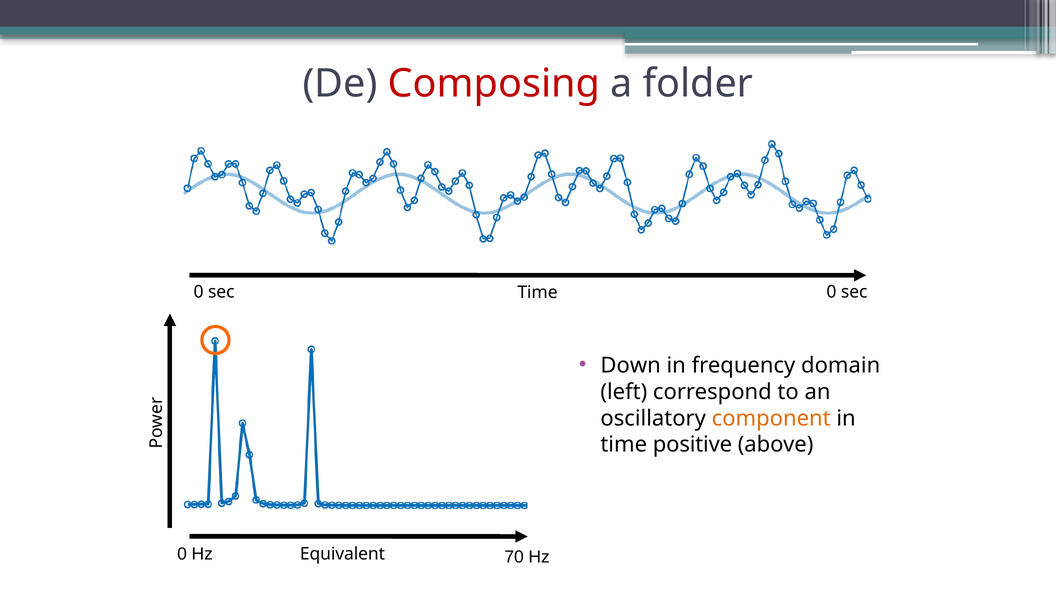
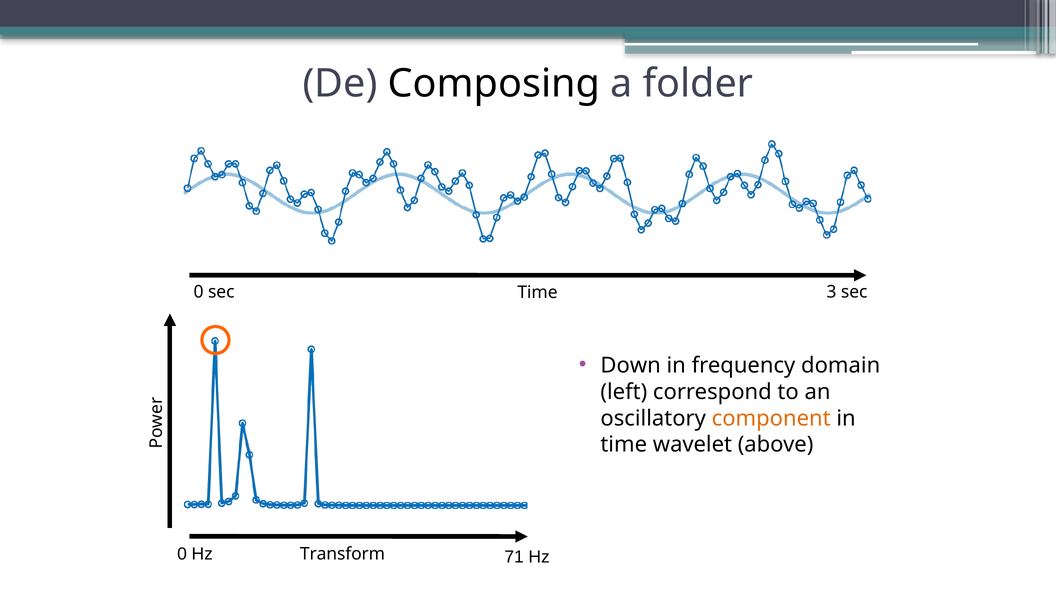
Composing colour: red -> black (494, 84)
sec 0: 0 -> 3 (831, 292)
positive: positive -> wavelet (692, 445)
70: 70 -> 71 (514, 557)
Equivalent: Equivalent -> Transform (343, 554)
